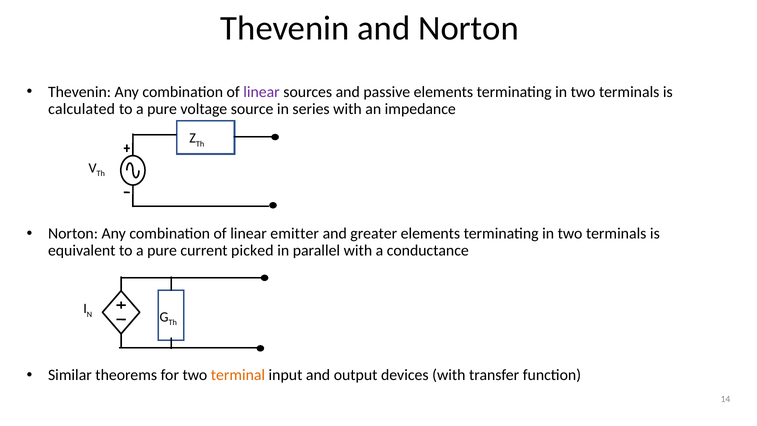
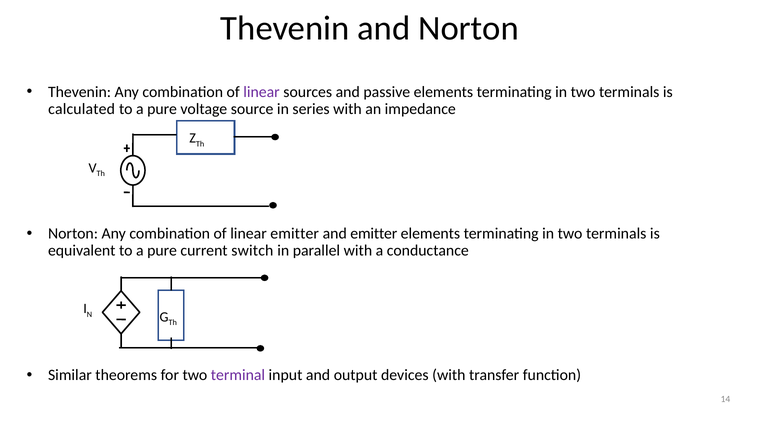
and greater: greater -> emitter (374, 233)
picked: picked -> switch (252, 250)
terminal colour: orange -> purple (238, 375)
